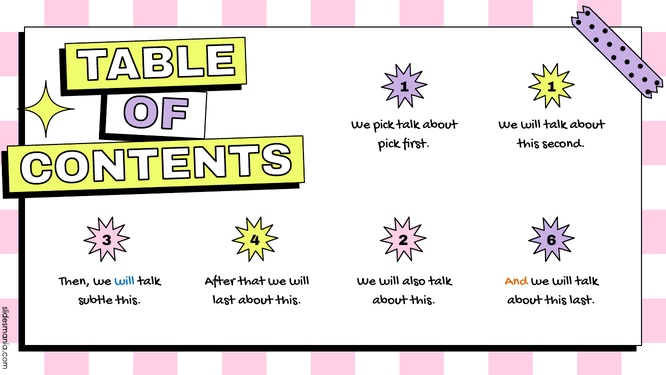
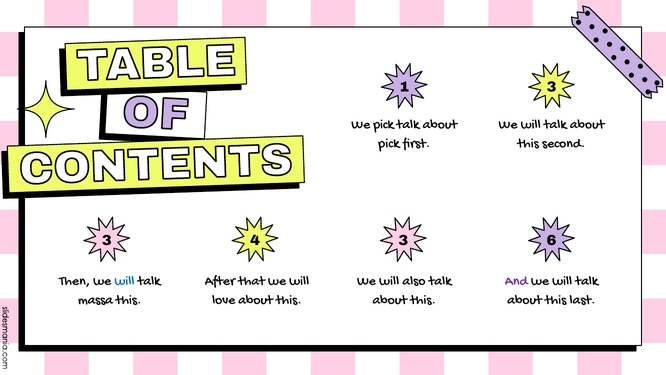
1 1: 1 -> 3 (552, 87)
4 2: 2 -> 3 (403, 240)
And colour: orange -> purple (516, 280)
subtle: subtle -> massa (95, 299)
last: last -> love (224, 299)
